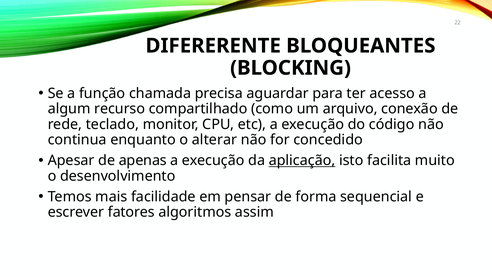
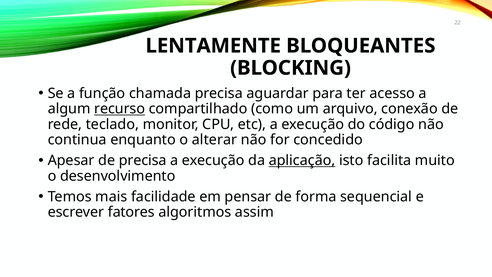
DIFERERENTE: DIFERERENTE -> LENTAMENTE (213, 46)
recurso underline: none -> present (120, 109)
de apenas: apenas -> precisa (143, 160)
